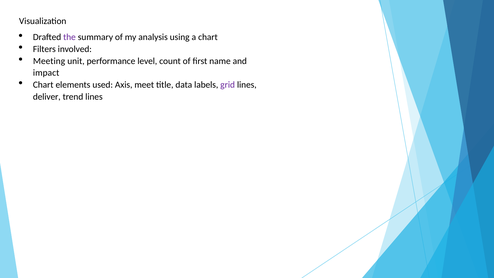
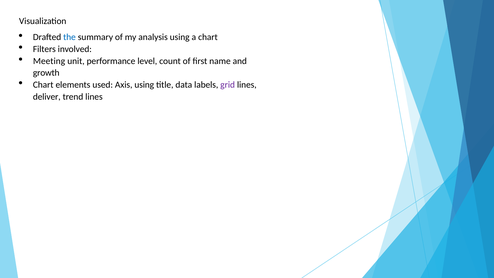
the colour: purple -> blue (69, 37)
impact: impact -> growth (46, 73)
Axis meet: meet -> using (144, 85)
